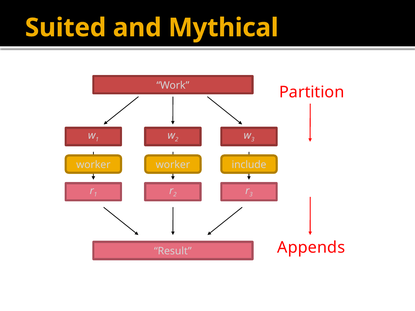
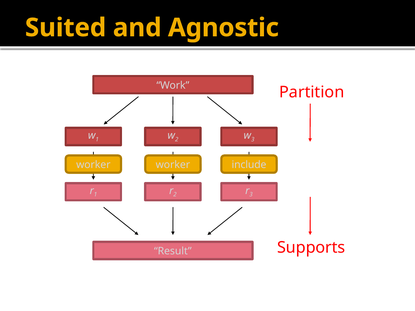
Mythical: Mythical -> Agnostic (223, 28)
Appends: Appends -> Supports (311, 248)
